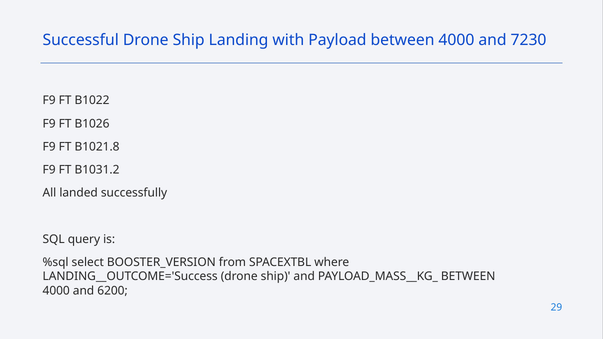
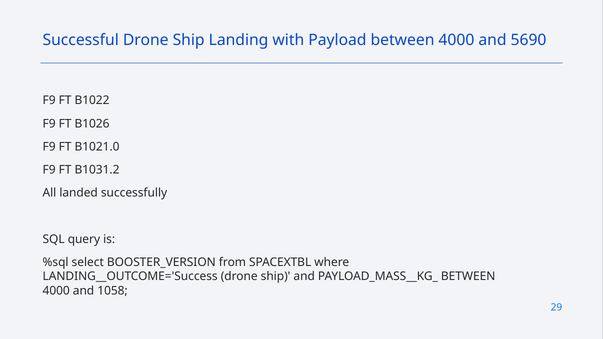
7230: 7230 -> 5690 (529, 40)
B1021.8: B1021.8 -> B1021.0 (97, 147)
6200: 6200 -> 1058 (113, 291)
